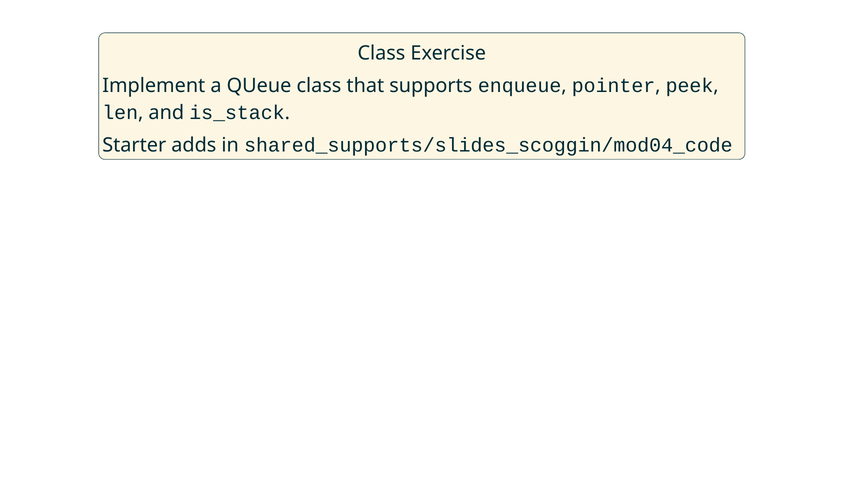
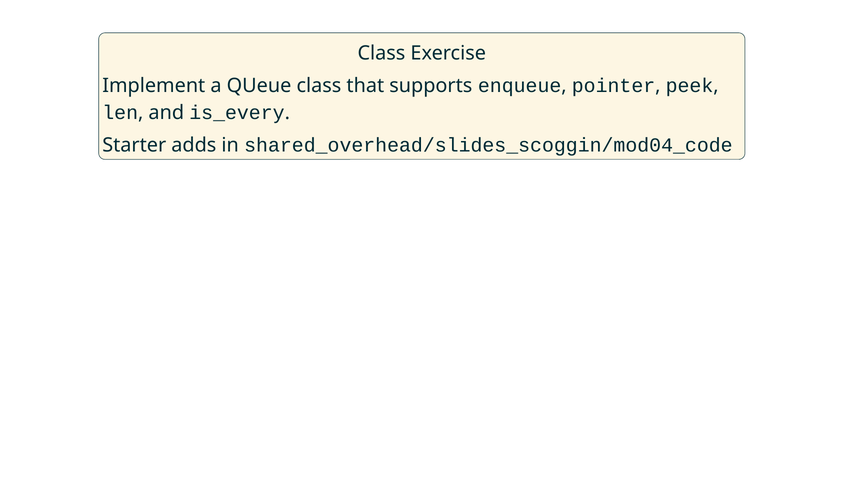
is_stack: is_stack -> is_every (237, 113)
shared_supports/slides_scoggin/mod04_code: shared_supports/slides_scoggin/mod04_code -> shared_overhead/slides_scoggin/mod04_code (488, 145)
